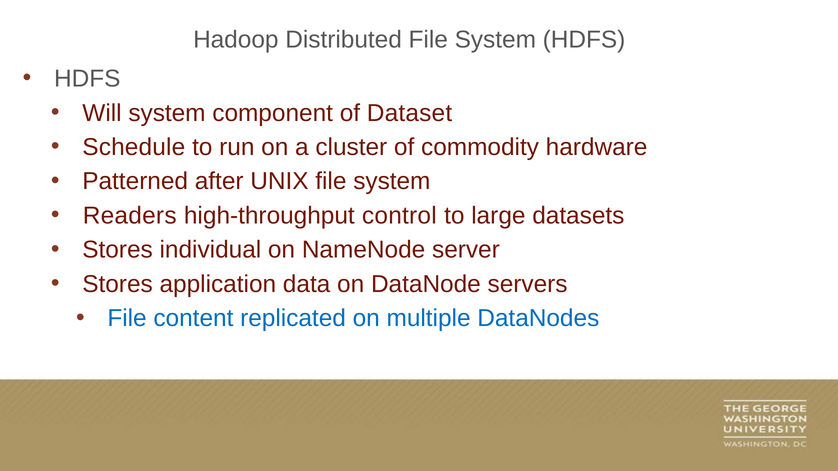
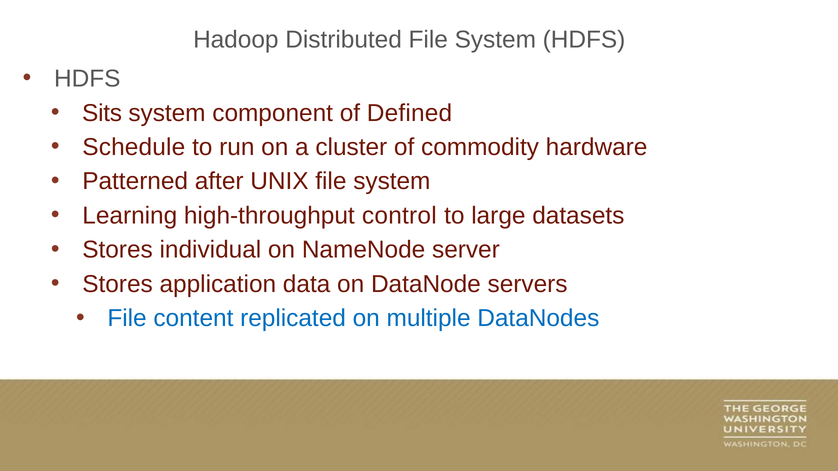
Will: Will -> Sits (102, 113)
Dataset: Dataset -> Defined (410, 113)
Readers: Readers -> Learning (130, 216)
